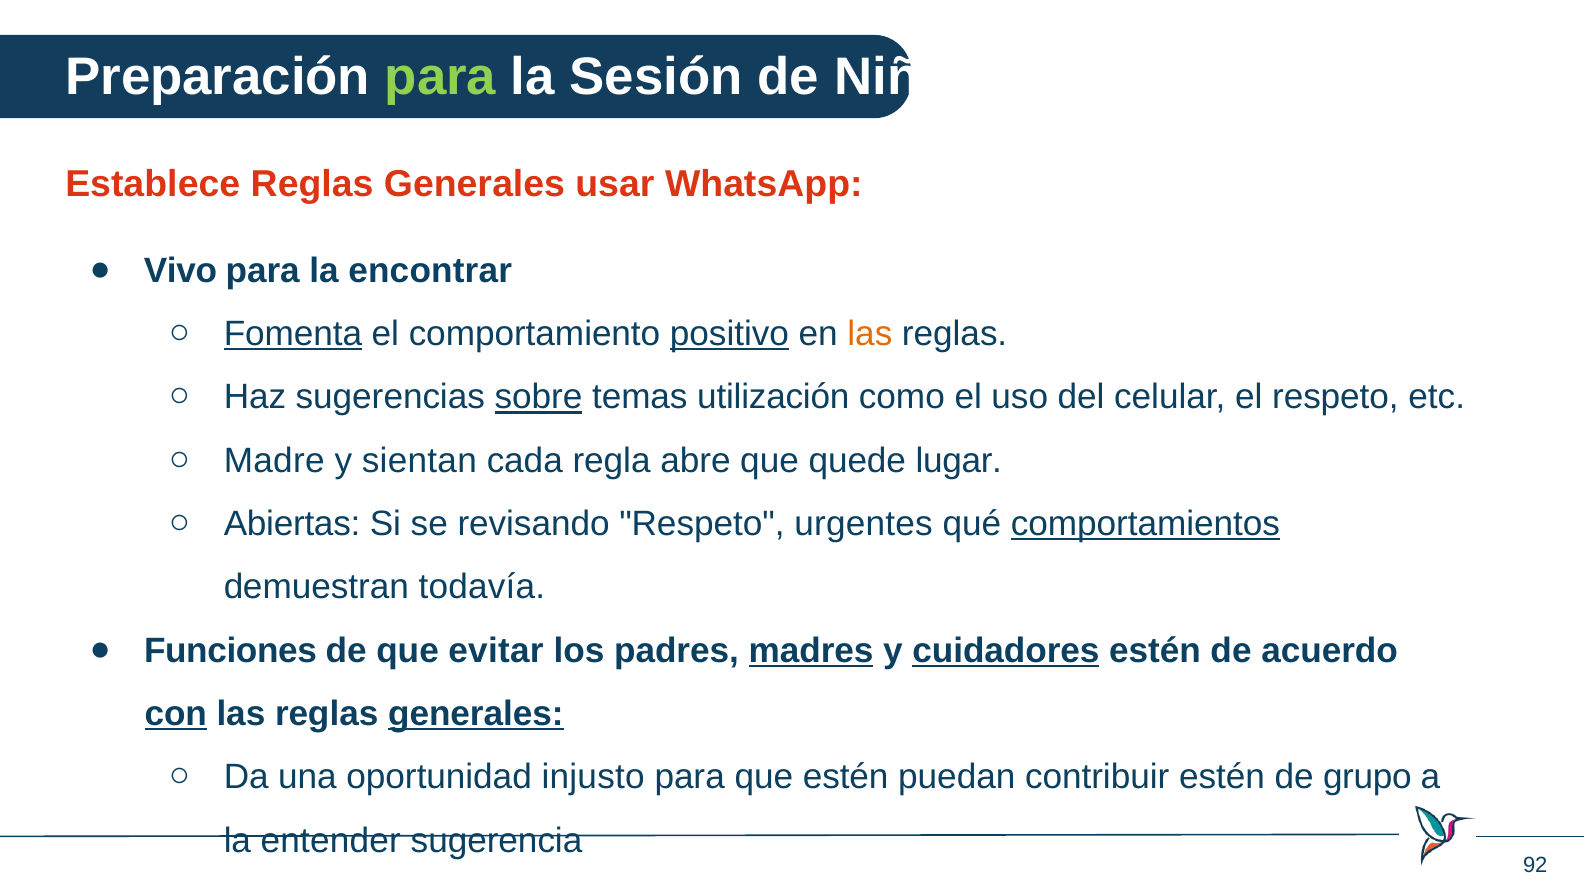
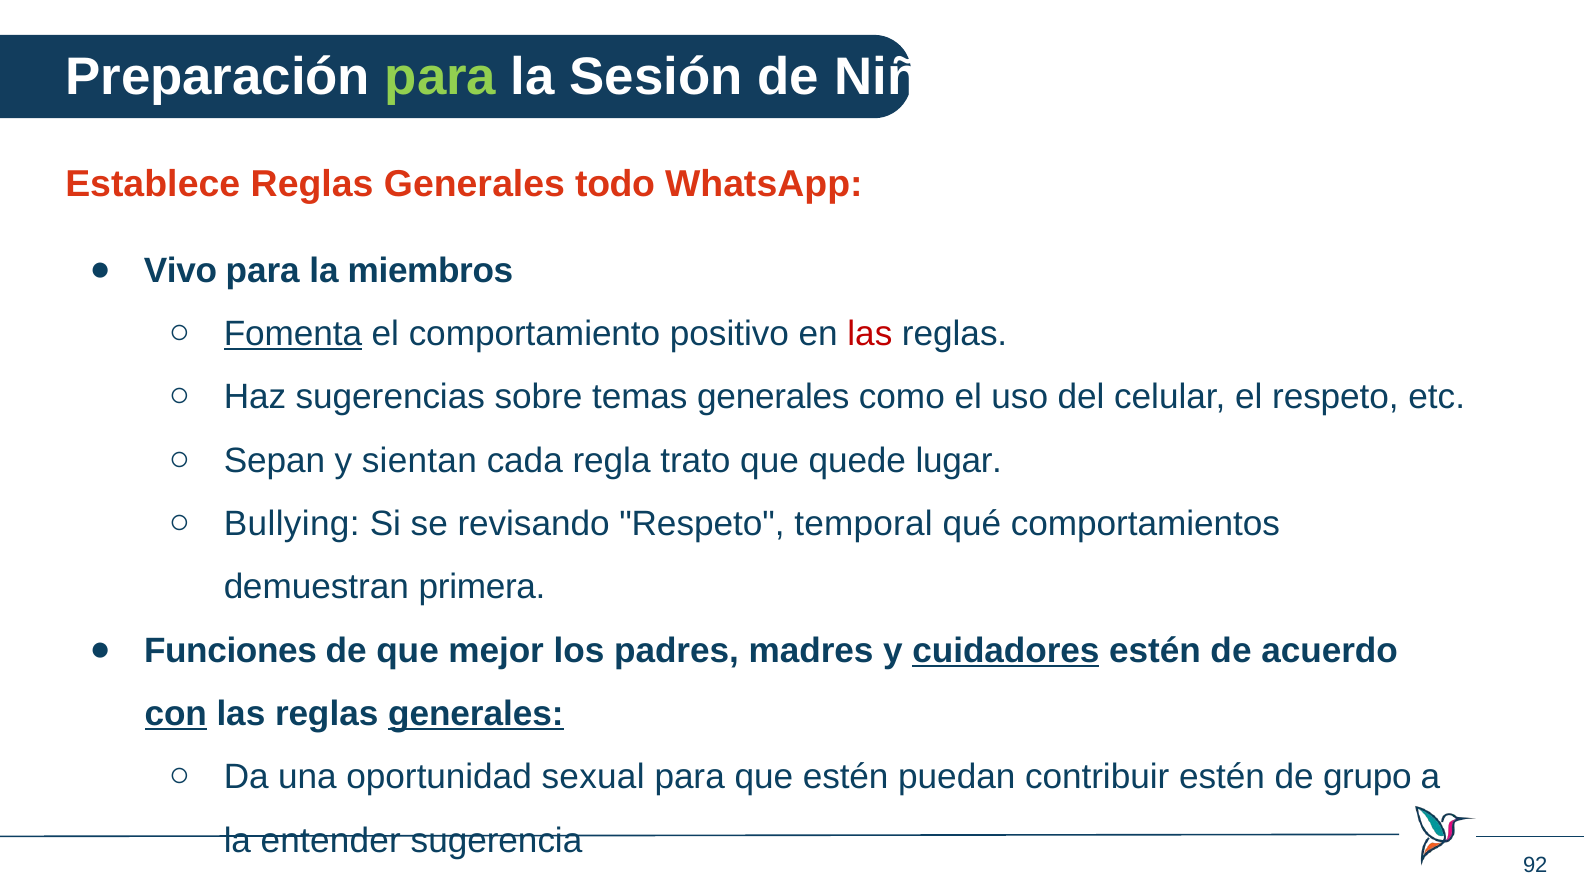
usar: usar -> todo (615, 184)
encontrar: encontrar -> miembros (430, 271)
positivo underline: present -> none (729, 334)
las colour: orange -> red (870, 334)
sobre underline: present -> none (538, 397)
temas utilización: utilización -> generales (773, 397)
Madre: Madre -> Sepan (274, 461)
abre: abre -> trato (695, 461)
Abiertas: Abiertas -> Bullying (292, 524)
urgentes: urgentes -> temporal (863, 524)
comportamientos underline: present -> none (1145, 524)
todavía: todavía -> primera (482, 587)
evitar: evitar -> mejor (496, 651)
madres underline: present -> none (811, 651)
injusto: injusto -> sexual (593, 777)
